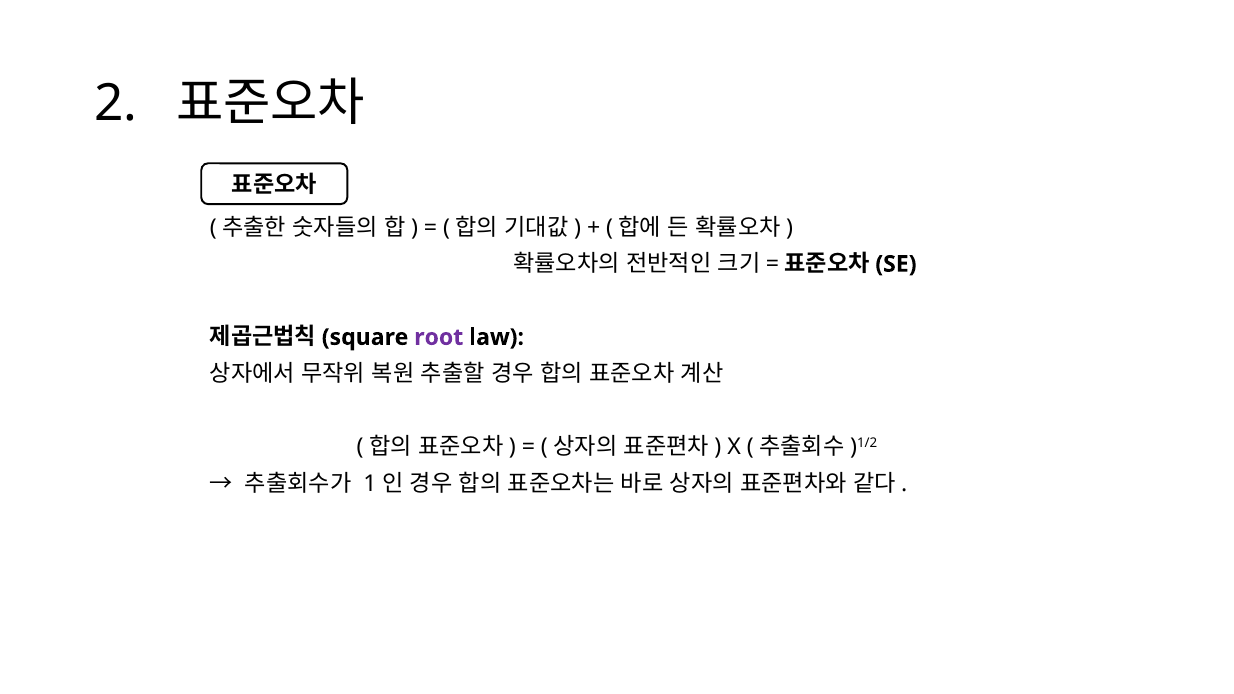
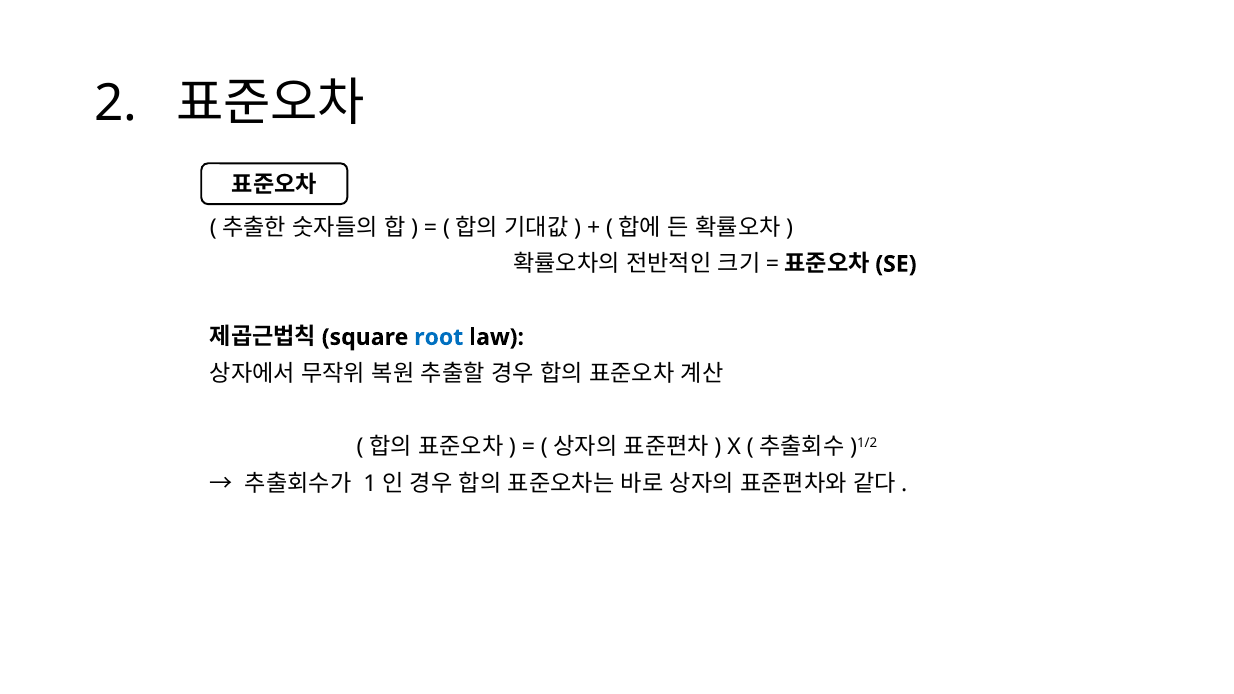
root colour: purple -> blue (439, 337)
